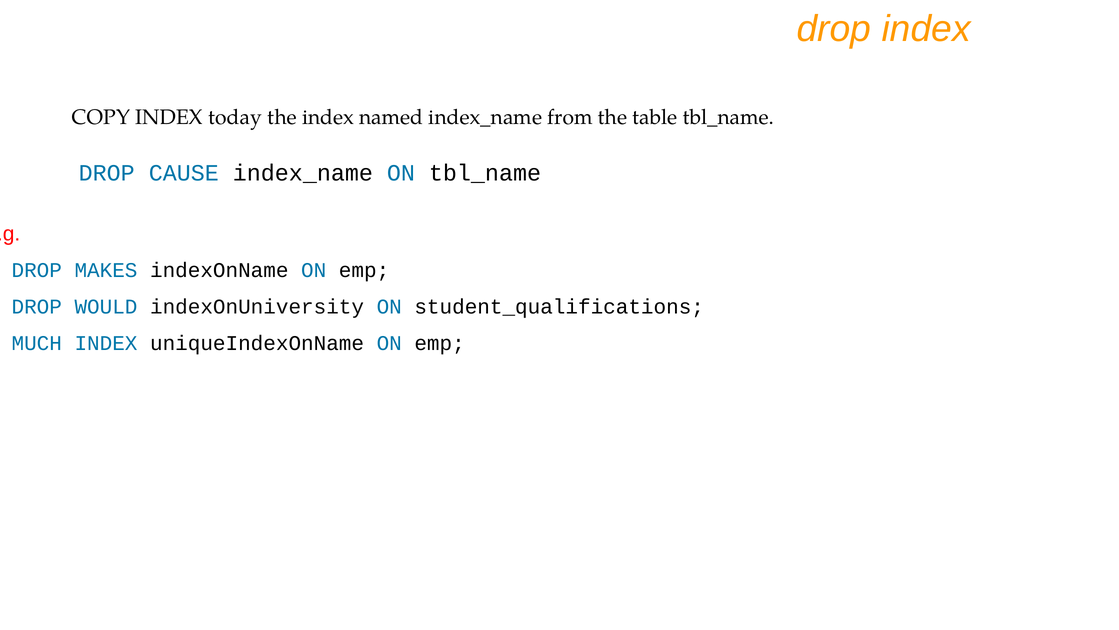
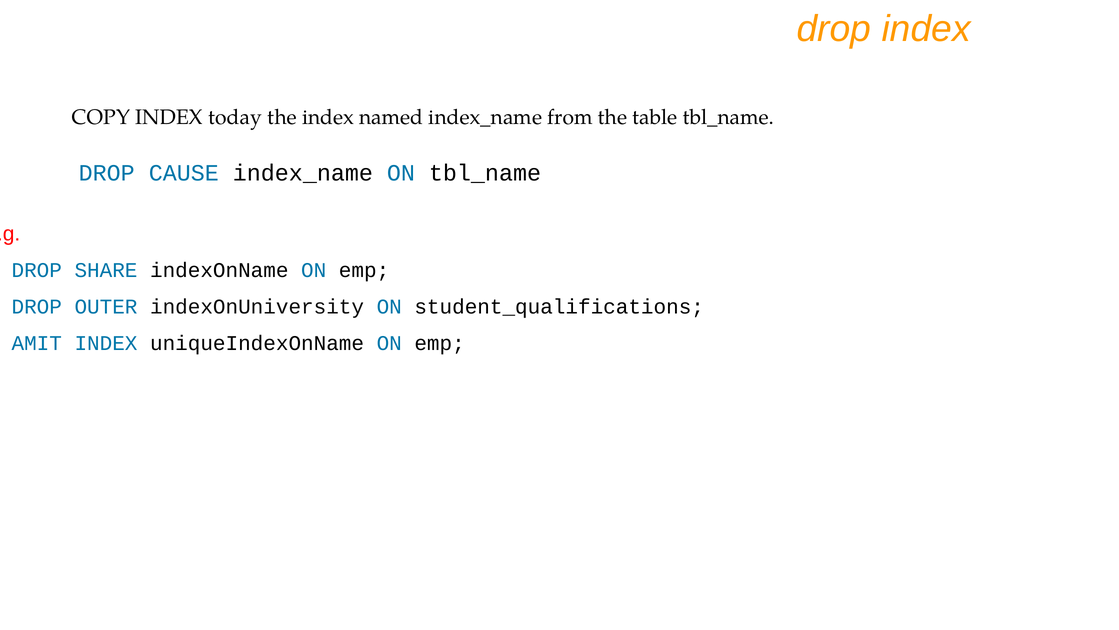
MAKES: MAKES -> SHARE (106, 270)
WOULD: WOULD -> OUTER (106, 306)
MUCH: MUCH -> AMIT (37, 343)
